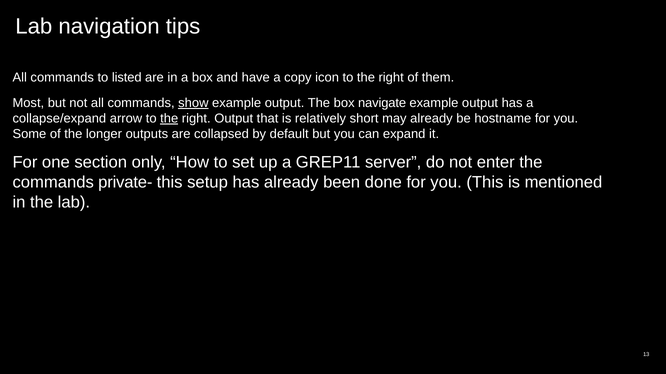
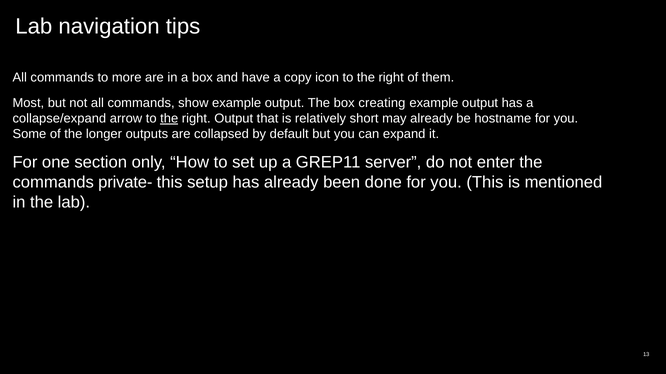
listed: listed -> more (127, 77)
show underline: present -> none (193, 103)
navigate: navigate -> creating (382, 103)
